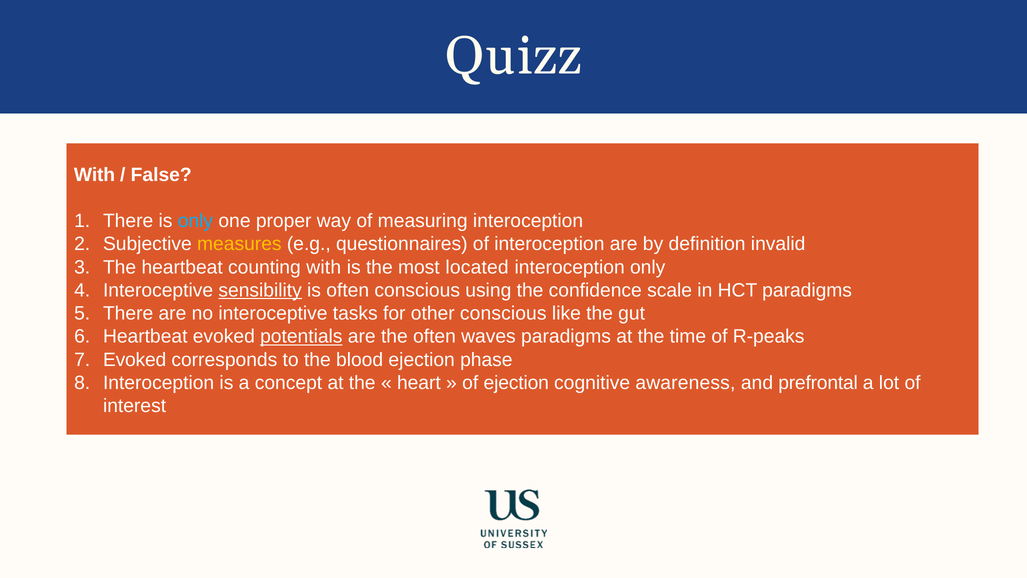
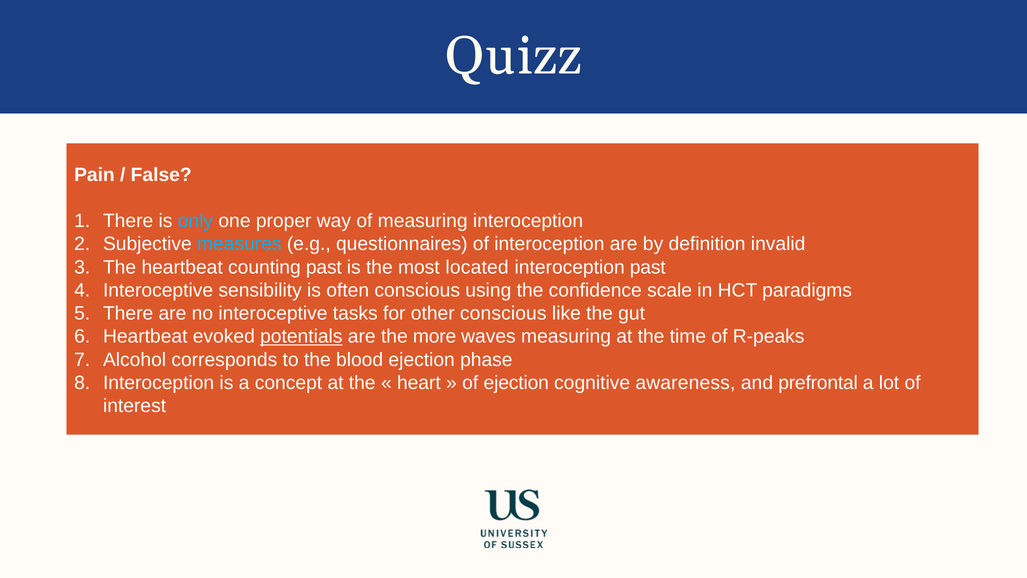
With: With -> Pain (94, 175)
measures colour: yellow -> light blue (239, 244)
counting with: with -> past (324, 267)
interoception only: only -> past (648, 267)
sensibility underline: present -> none (260, 290)
the often: often -> more (435, 336)
waves paradigms: paradigms -> measuring (566, 336)
Evoked: Evoked -> Alcohol (135, 359)
